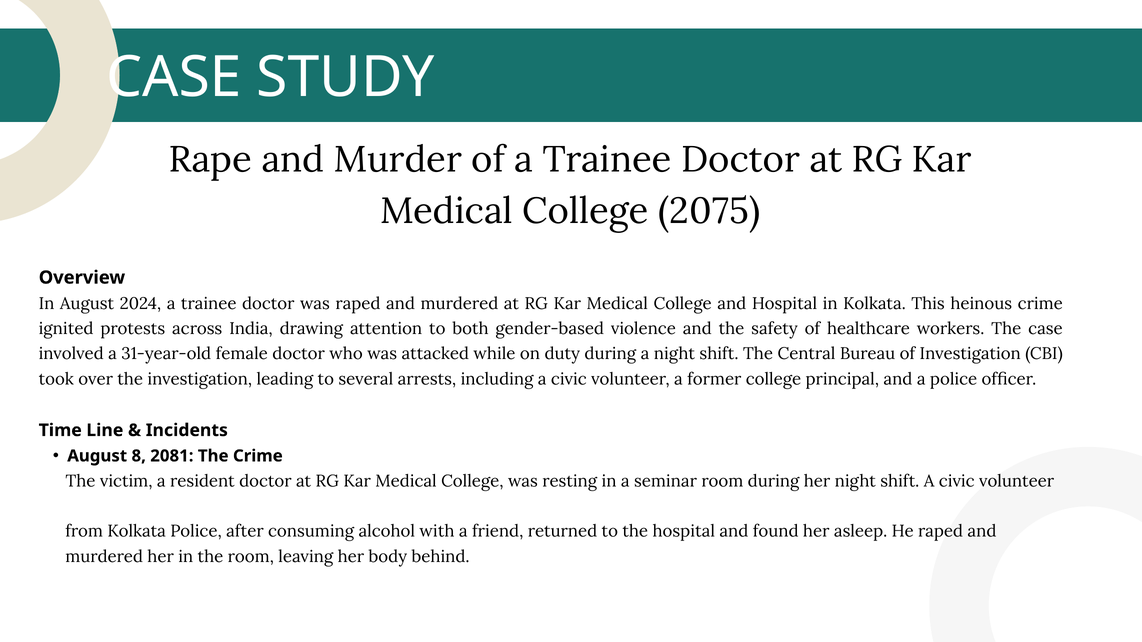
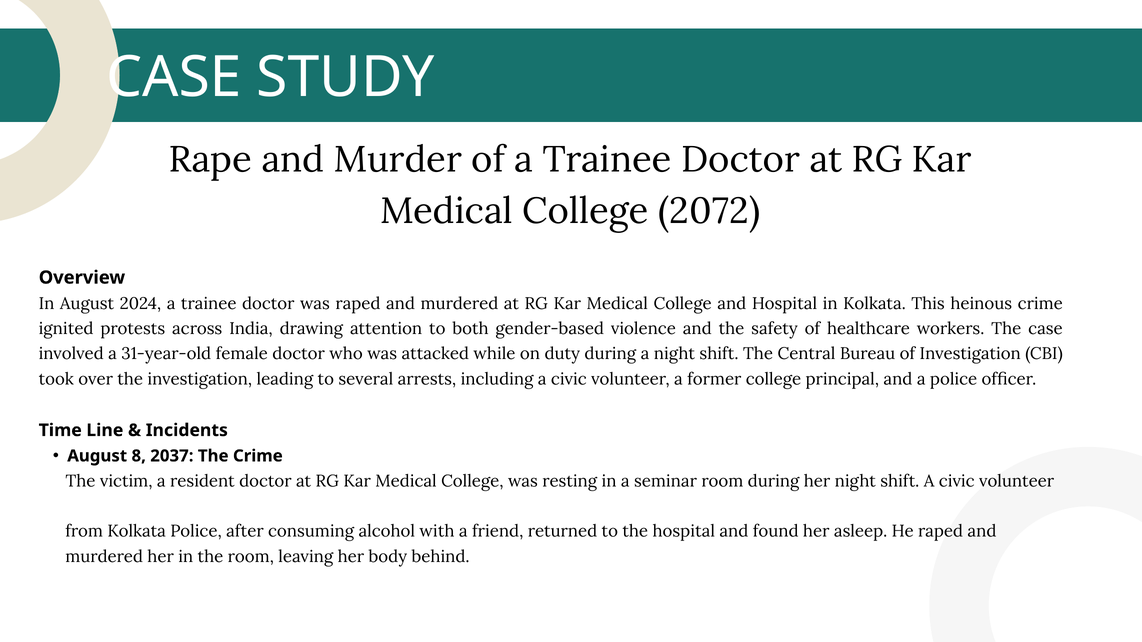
2075: 2075 -> 2072 (709, 211)
2081: 2081 -> 2037 (172, 456)
